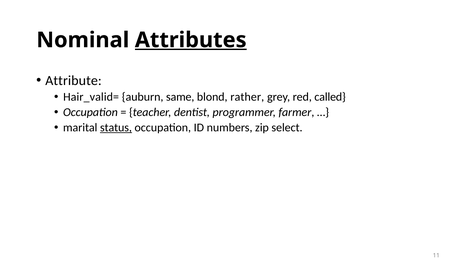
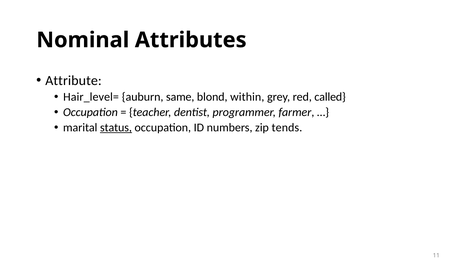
Attributes underline: present -> none (191, 40)
Hair_valid=: Hair_valid= -> Hair_level= (91, 97)
rather: rather -> within (247, 97)
select: select -> tends (287, 127)
